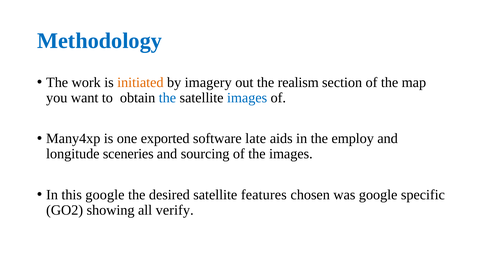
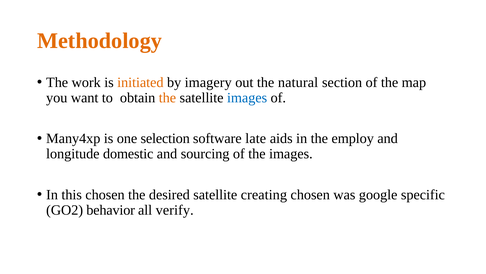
Methodology colour: blue -> orange (100, 41)
realism: realism -> natural (298, 82)
the colour: blue -> orange (167, 97)
exported: exported -> selection (165, 138)
sceneries: sceneries -> domestic (128, 154)
this google: google -> chosen (105, 194)
features: features -> creating (264, 194)
showing: showing -> behavior (111, 210)
